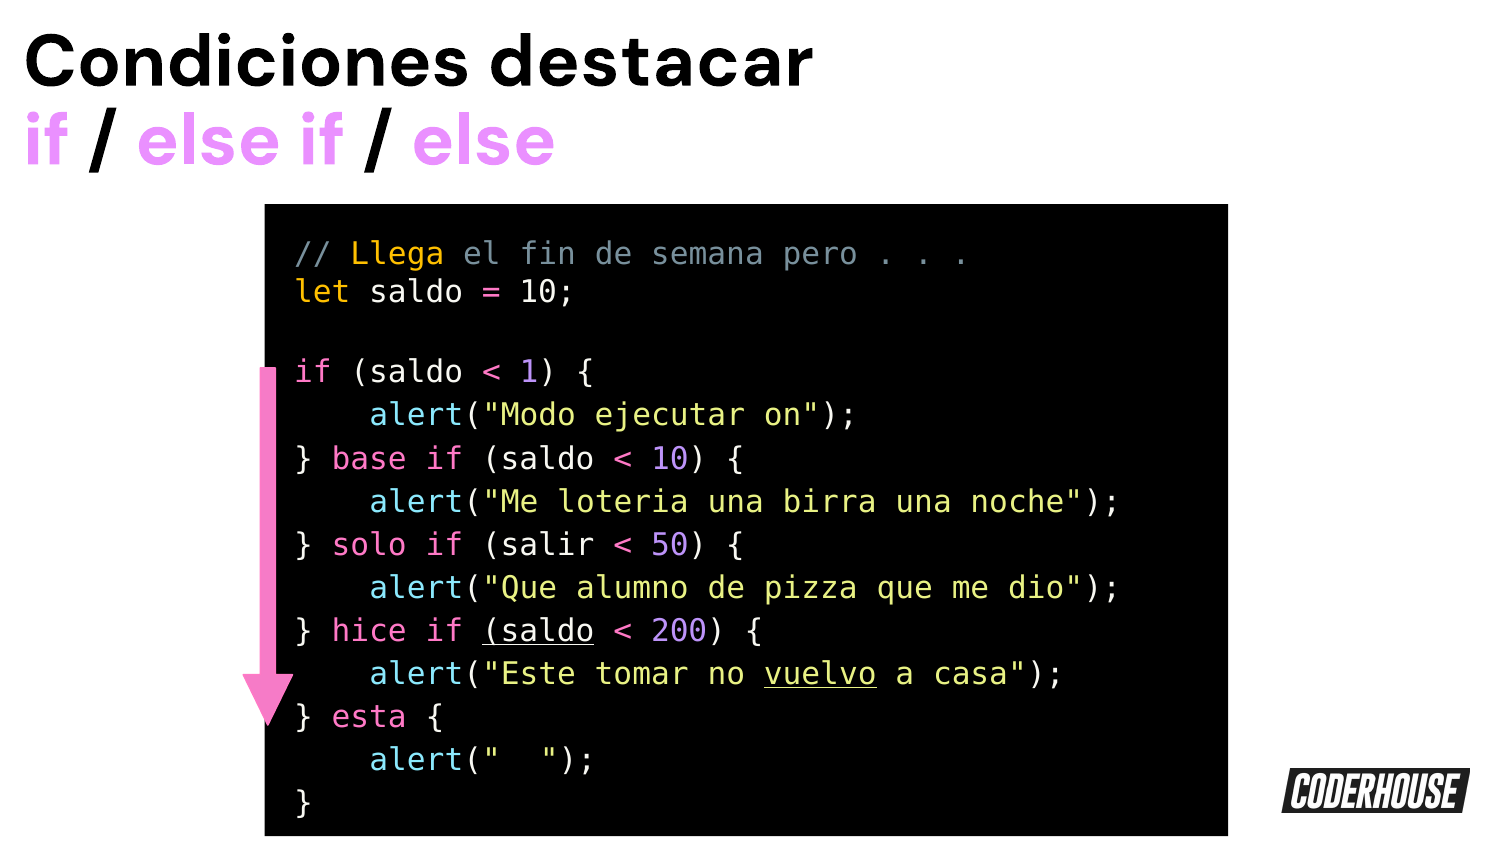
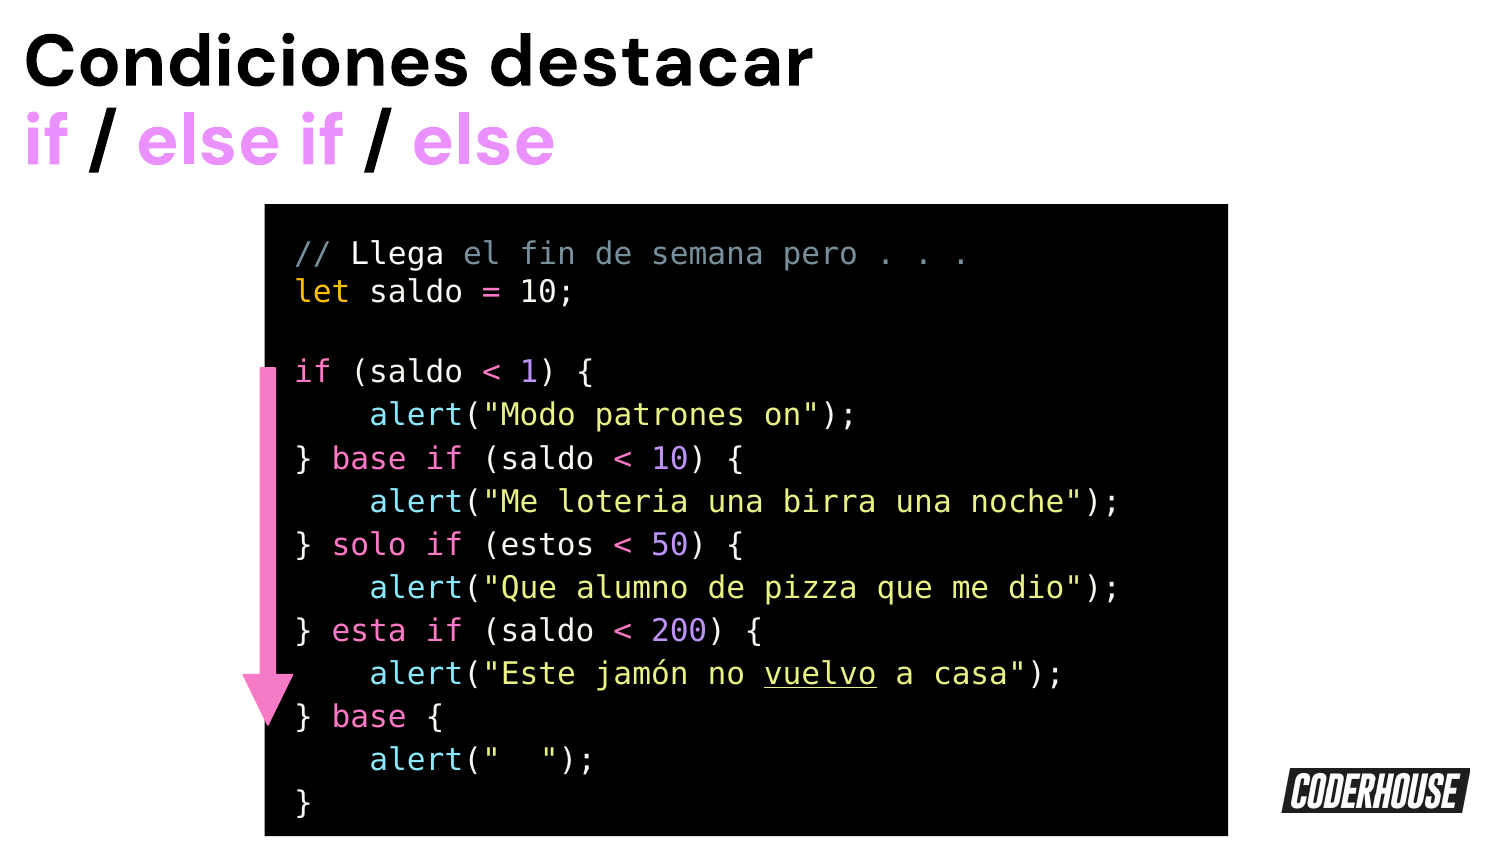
Llega colour: yellow -> white (397, 255)
ejecutar: ejecutar -> patrones (670, 416)
salir: salir -> estos (538, 545)
hice: hice -> esta (369, 631)
saldo underline: present -> none (538, 631)
tomar: tomar -> jamón (642, 674)
esta: esta -> base (369, 717)
